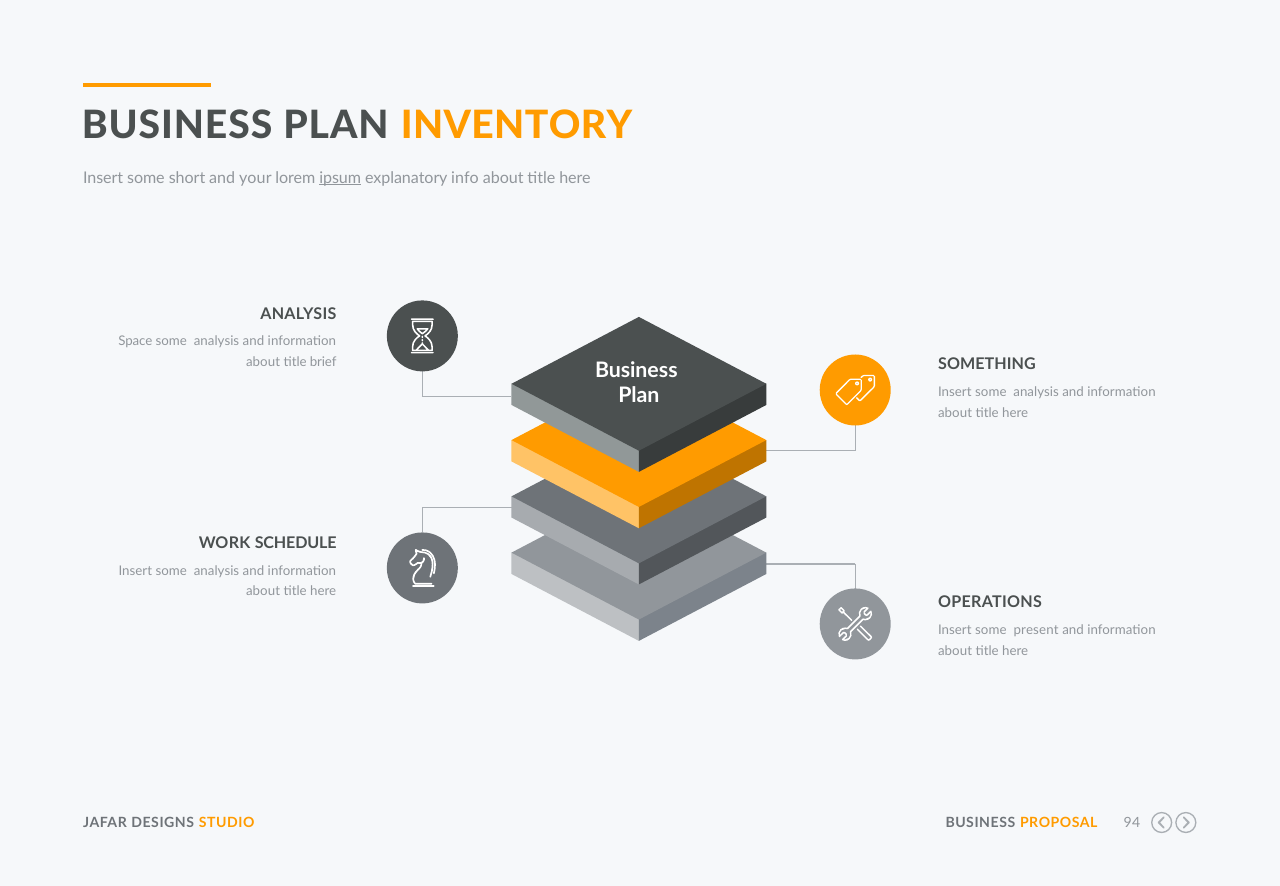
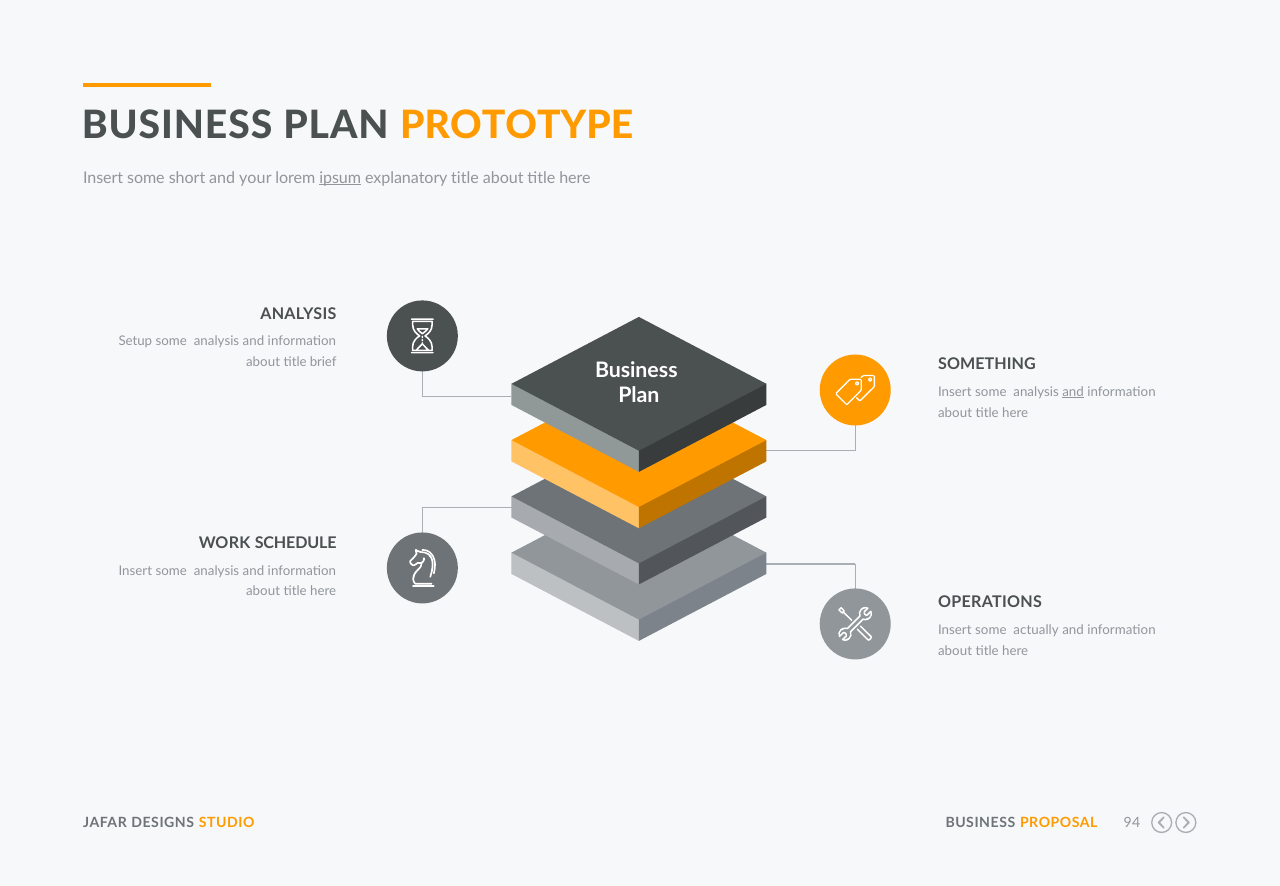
INVENTORY: INVENTORY -> PROTOTYPE (517, 125)
explanatory info: info -> title (465, 178)
Space: Space -> Setup (135, 341)
and underline: none -> present (1073, 392)
present: present -> actually (1036, 630)
